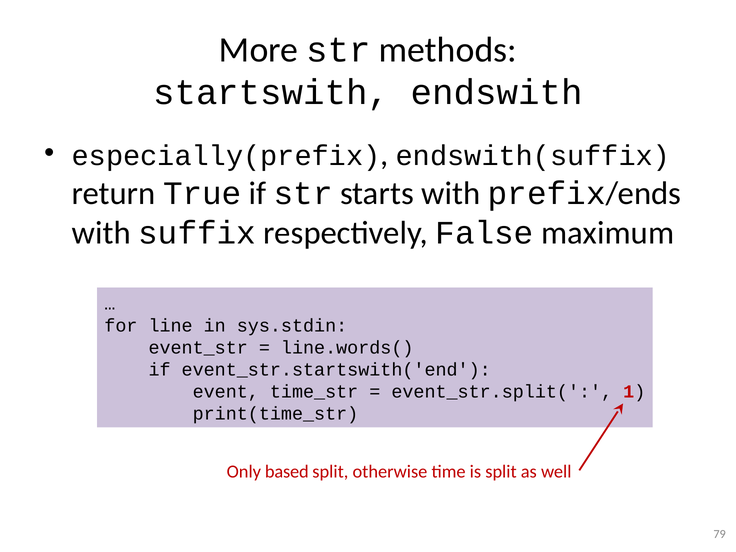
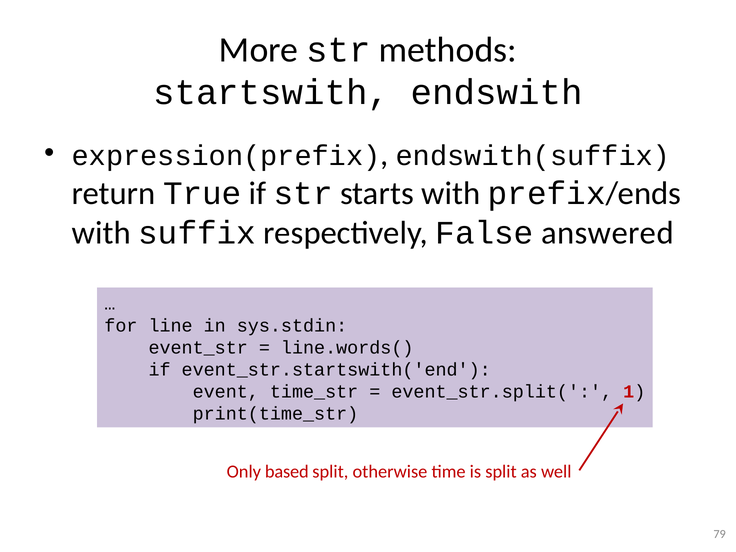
especially(prefix: especially(prefix -> expression(prefix (226, 156)
maximum: maximum -> answered (608, 233)
